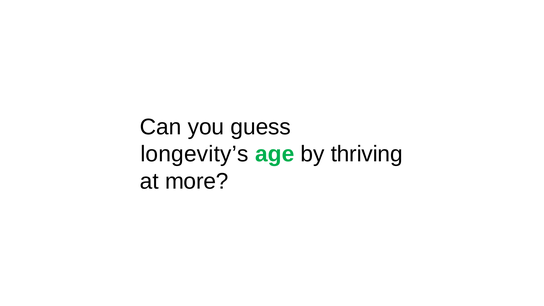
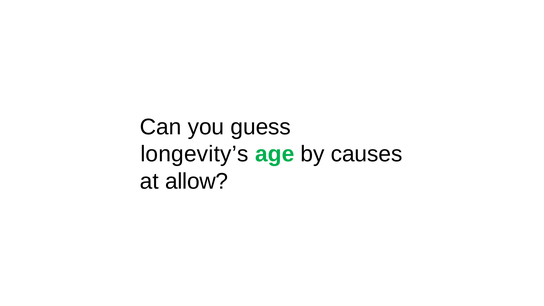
thriving: thriving -> causes (367, 154)
more: more -> allow (197, 181)
